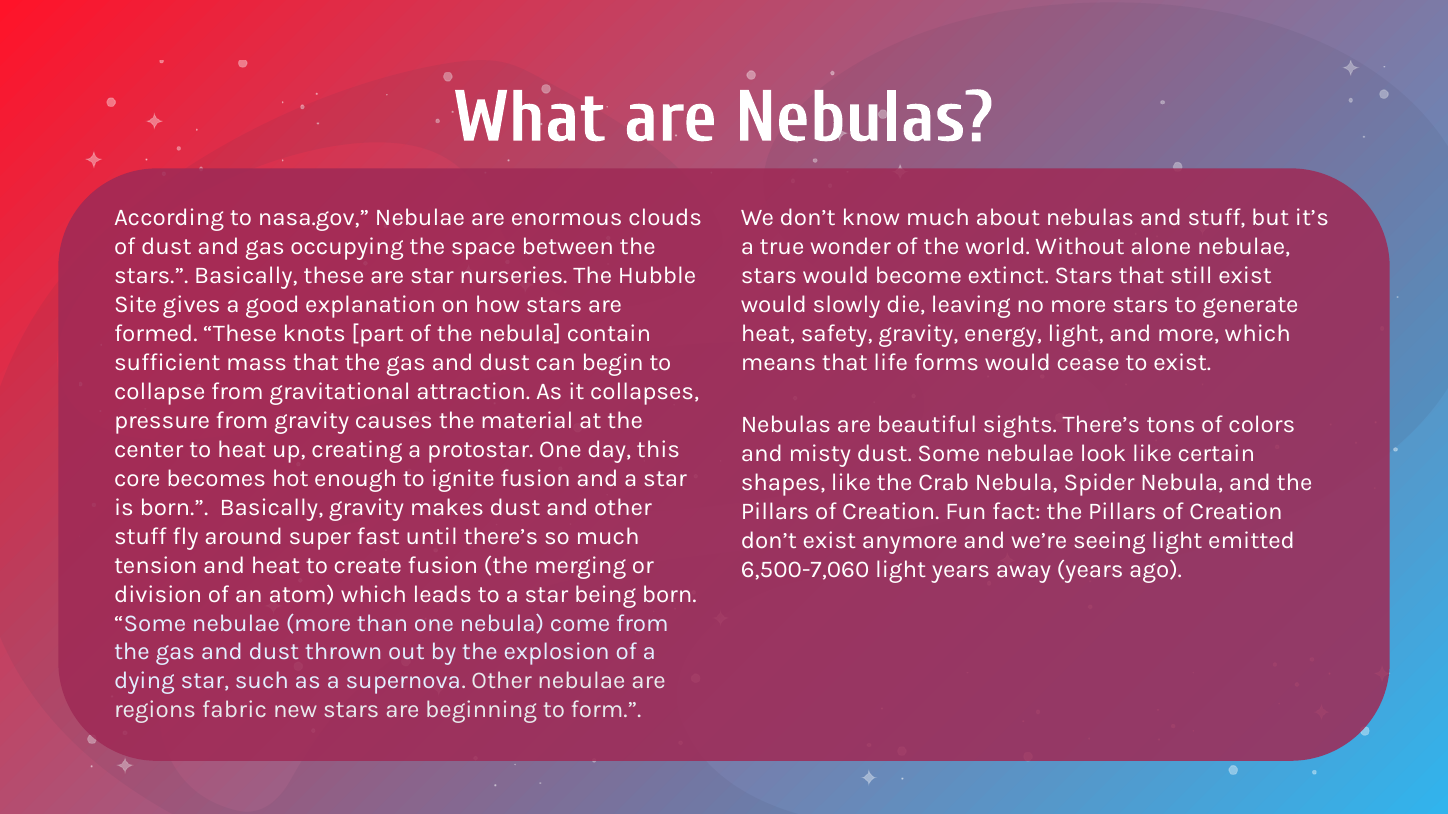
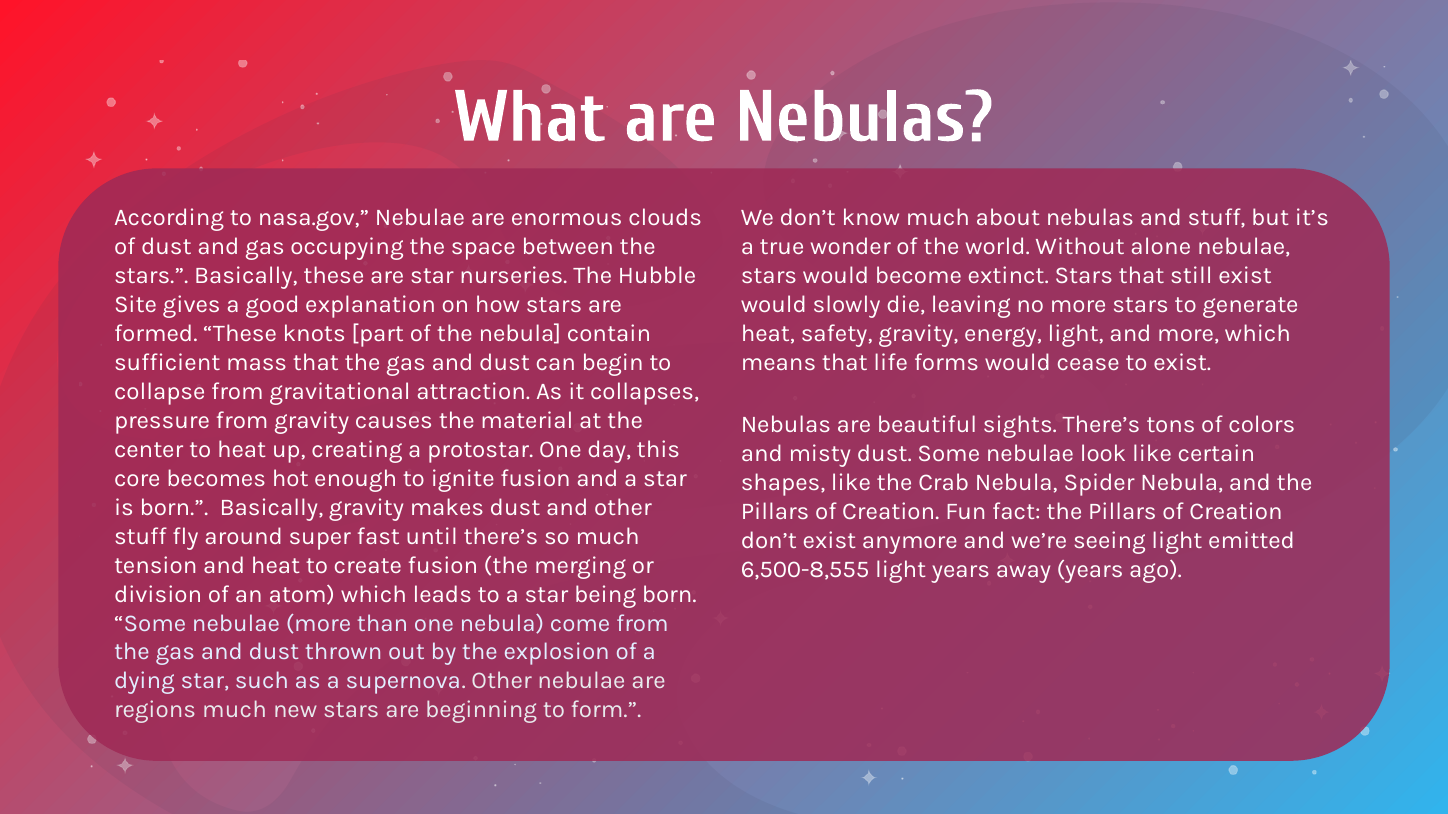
6,500-7,060: 6,500-7,060 -> 6,500-8,555 (805, 569)
regions fabric: fabric -> much (235, 710)
